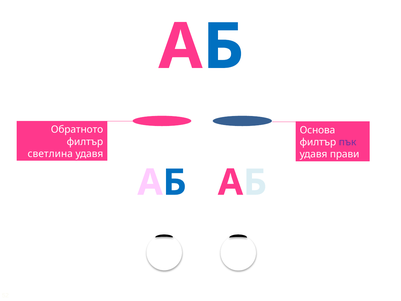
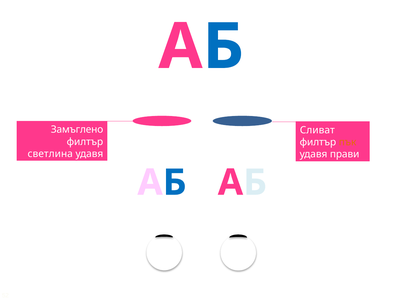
Обратното: Обратното -> Замъглено (77, 130)
Основа: Основа -> Сливат (317, 130)
пък colour: purple -> orange (348, 142)
